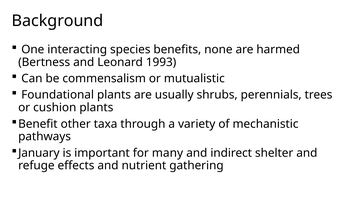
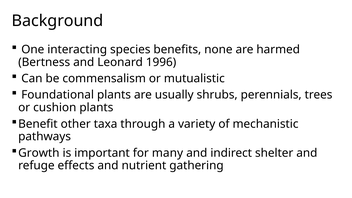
1993: 1993 -> 1996 (161, 62)
January: January -> Growth (39, 153)
